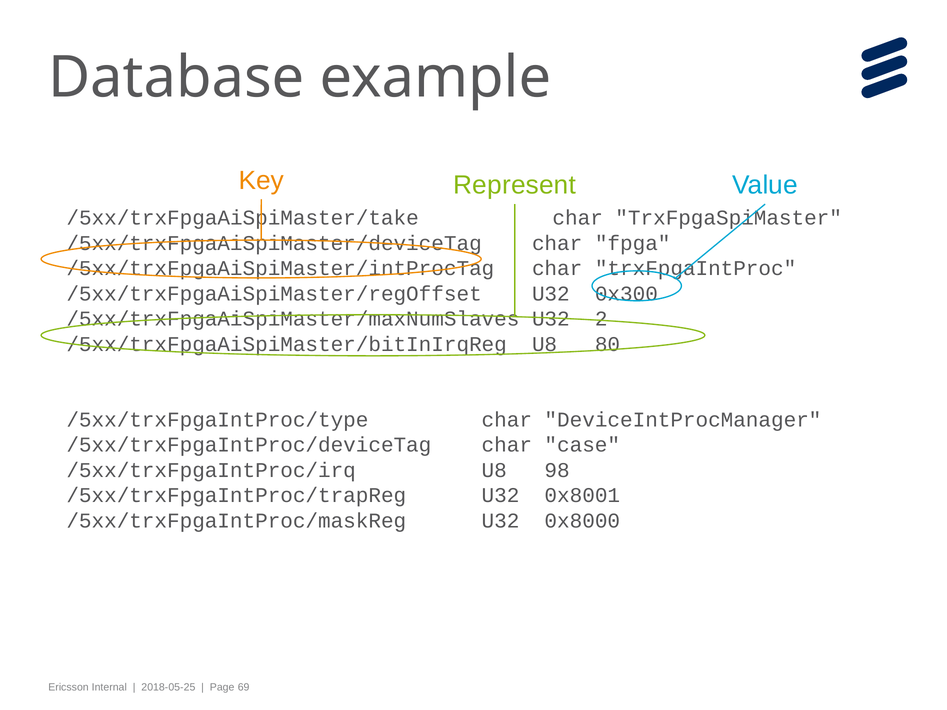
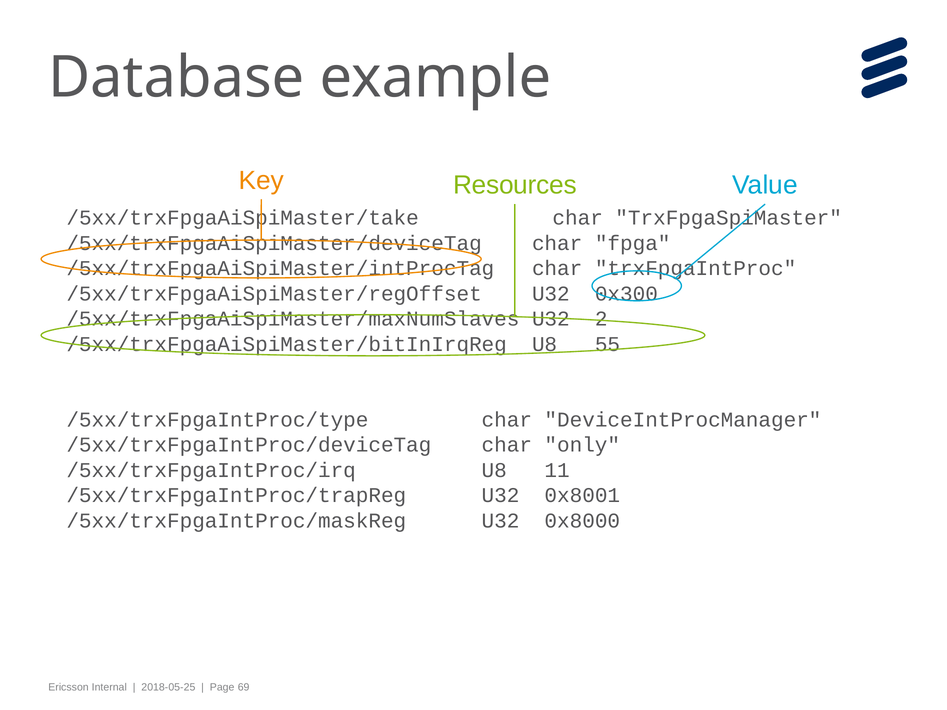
Represent: Represent -> Resources (515, 185)
80: 80 -> 55 (608, 344)
case: case -> only (582, 445)
98: 98 -> 11 (557, 470)
